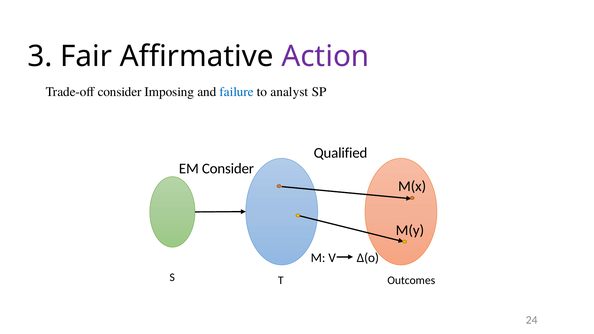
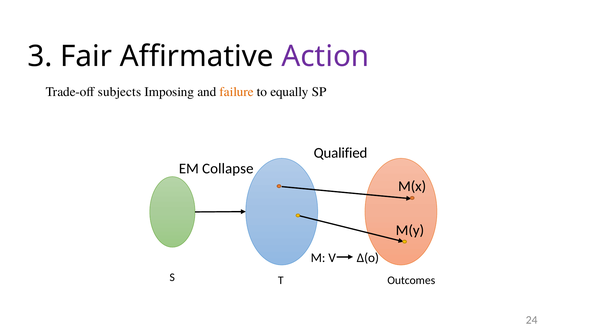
Trade-off consider: consider -> subjects (119, 92)
failure colour: blue -> orange (237, 92)
analyst: analyst -> equally (289, 92)
EM Consider: Consider -> Collapse (228, 169)
